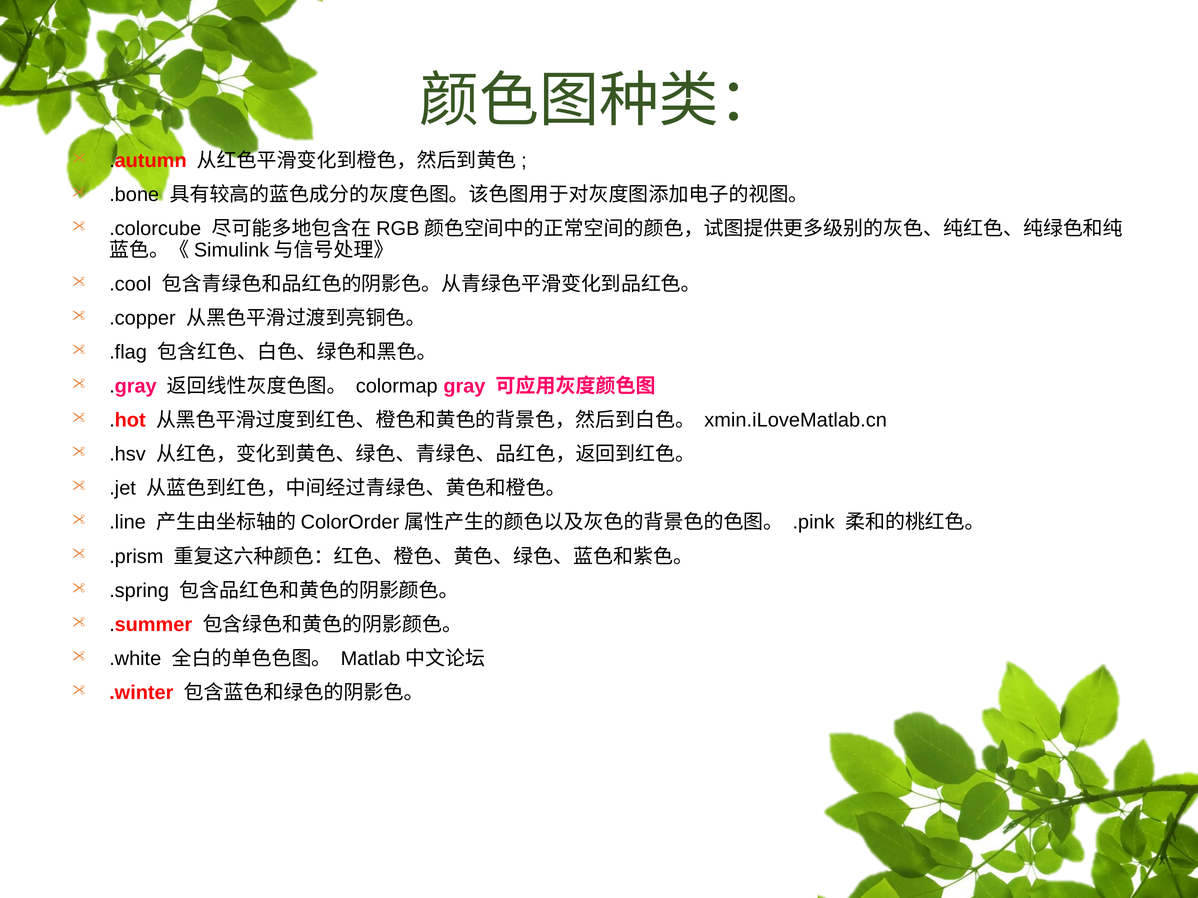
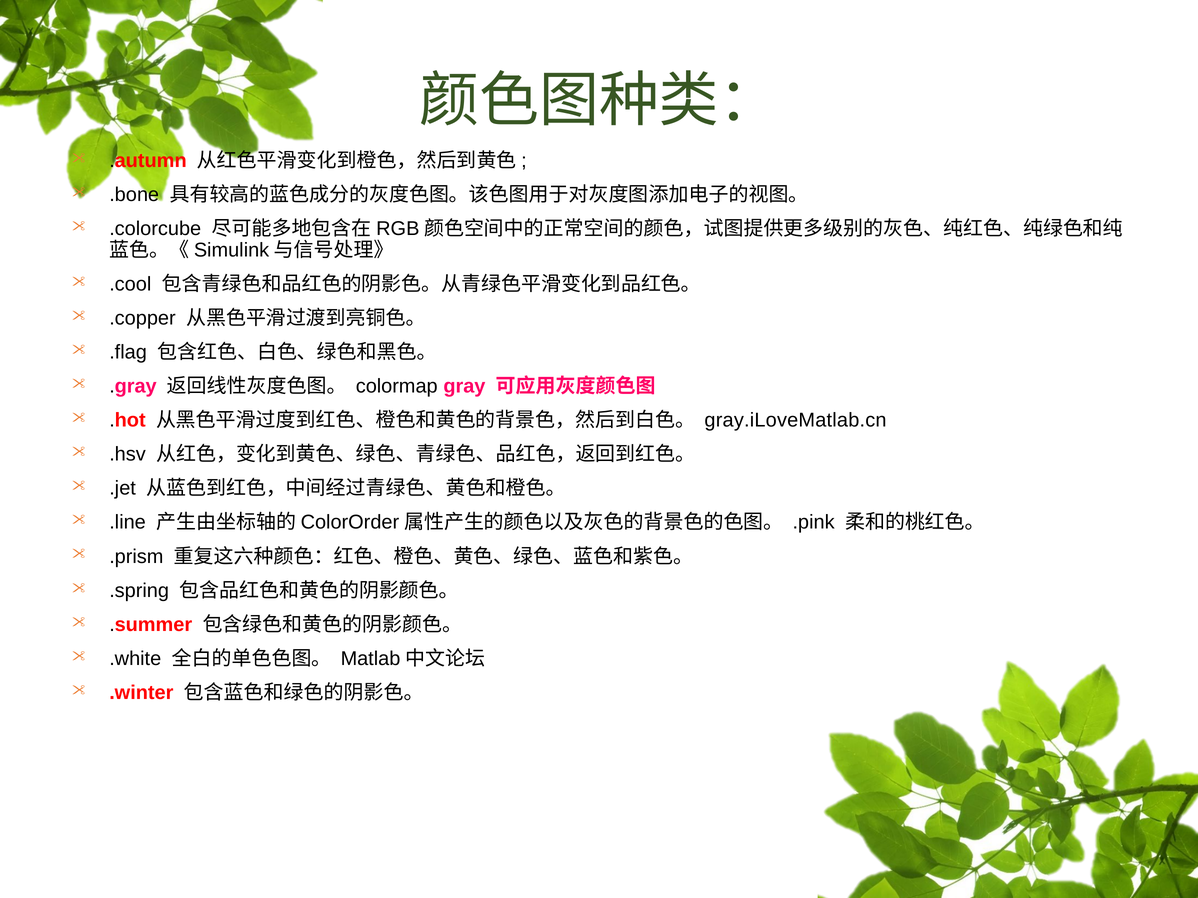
xmin.iLoveMatlab.cn: xmin.iLoveMatlab.cn -> gray.iLoveMatlab.cn (796, 421)
